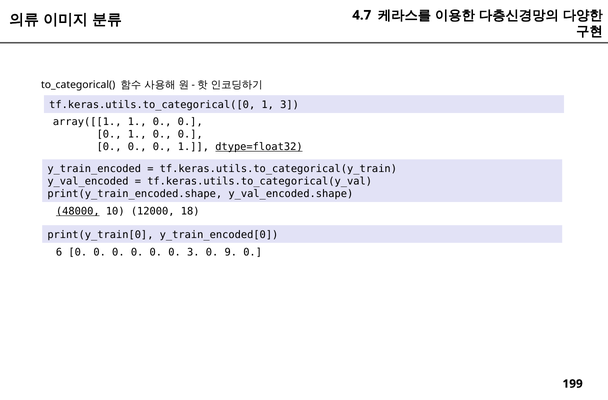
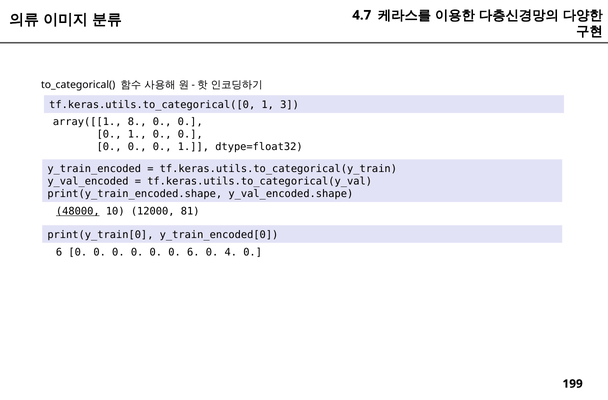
array([[1 1: 1 -> 8 (137, 122)
dtype=float32 underline: present -> none (259, 147)
18: 18 -> 81 (190, 211)
0 3: 3 -> 6 (193, 252)
9: 9 -> 4 (231, 252)
